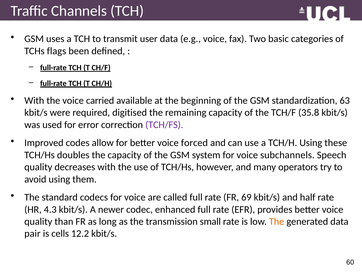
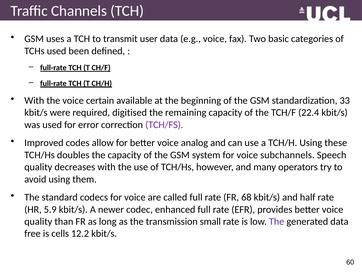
TCHs flags: flags -> used (57, 51)
carried: carried -> certain (100, 100)
63: 63 -> 33 (345, 100)
35.8: 35.8 -> 22.4 (309, 112)
forced: forced -> analog (194, 143)
69: 69 -> 68 (246, 197)
4.3: 4.3 -> 5.9 (50, 209)
The colour: orange -> purple (277, 221)
pair: pair -> free (32, 233)
